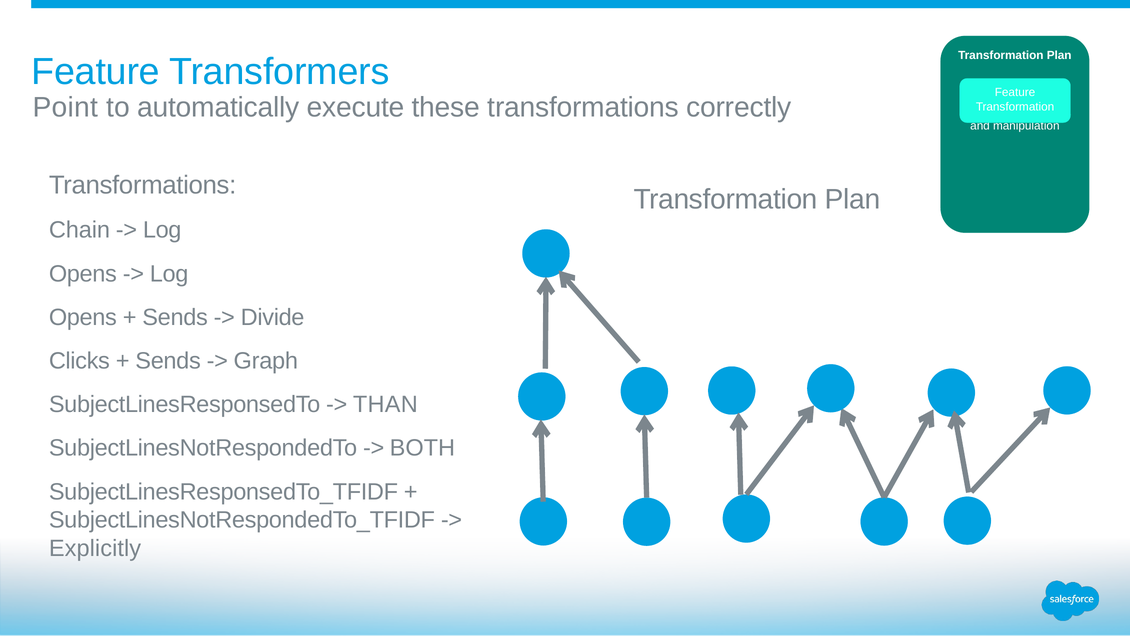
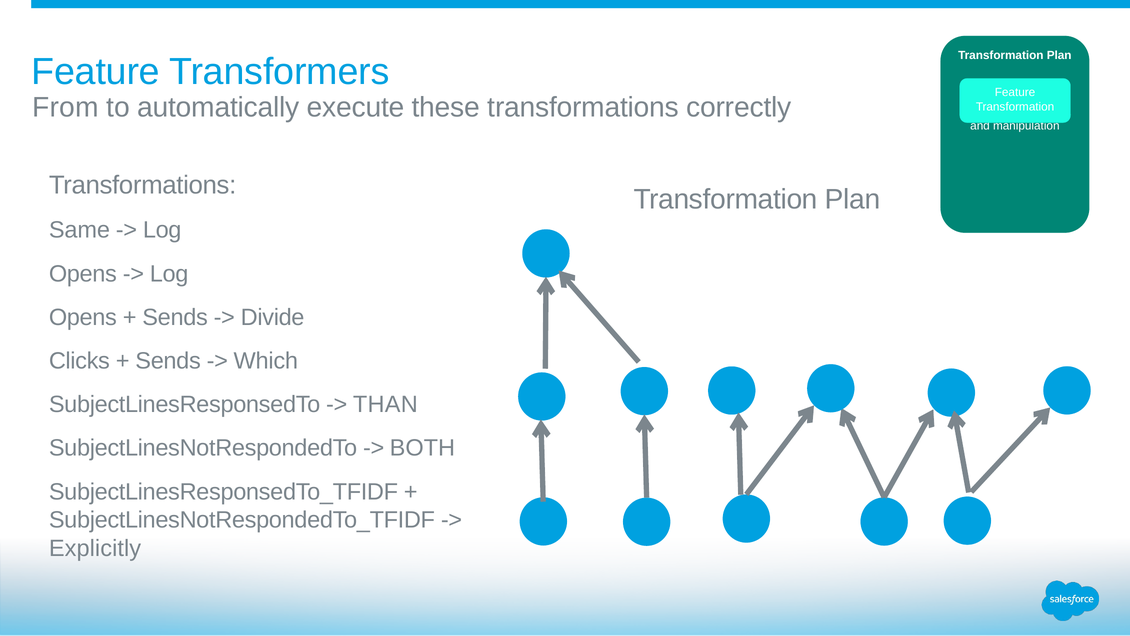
Point: Point -> From (65, 107)
Chain: Chain -> Same (79, 230)
Graph: Graph -> Which (266, 361)
